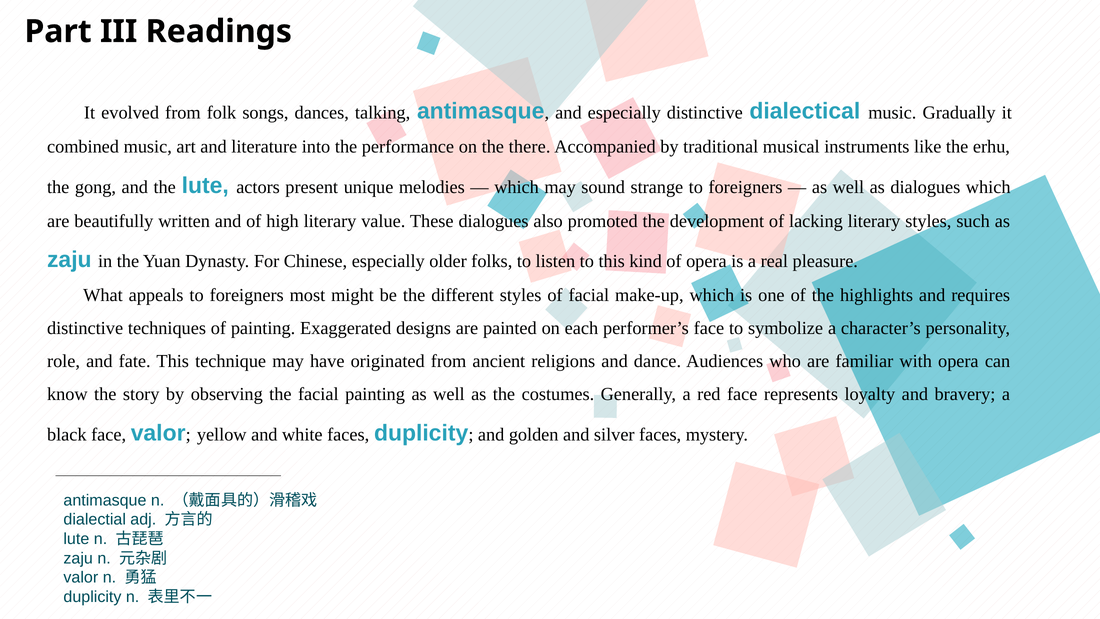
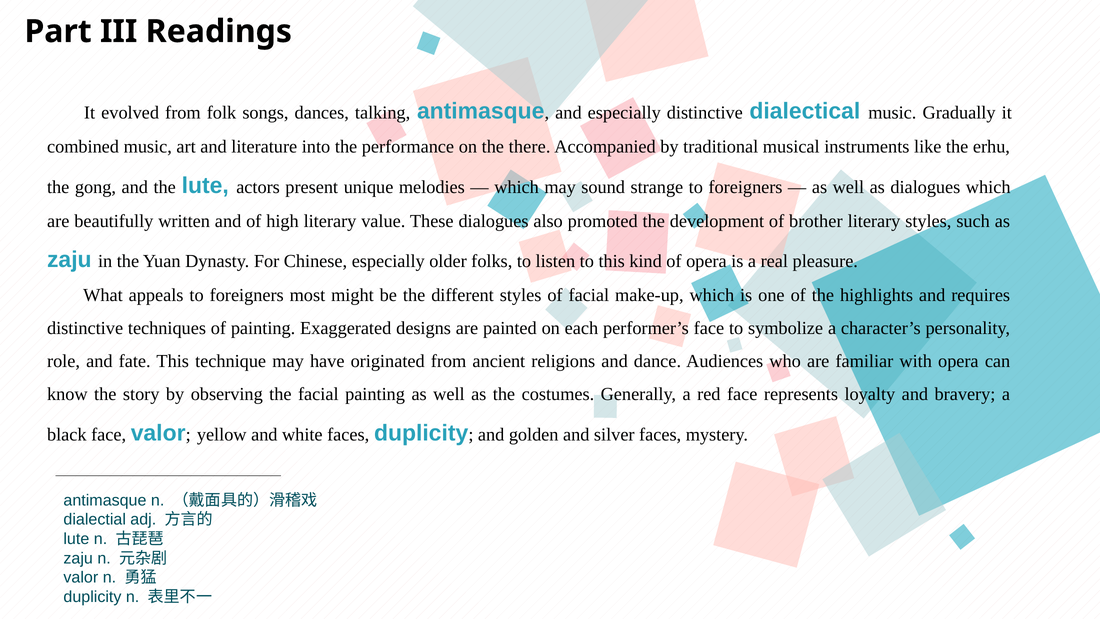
lacking: lacking -> brother (816, 221)
